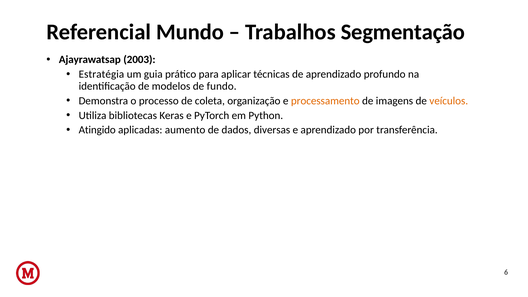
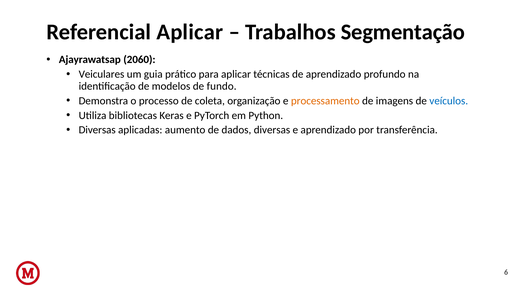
Referencial Mundo: Mundo -> Aplicar (190, 32)
2003: 2003 -> 2060 (139, 60)
Estratégia: Estratégia -> Veiculares (101, 74)
veículos colour: orange -> blue (449, 101)
Atingido: Atingido -> Diversas (97, 130)
